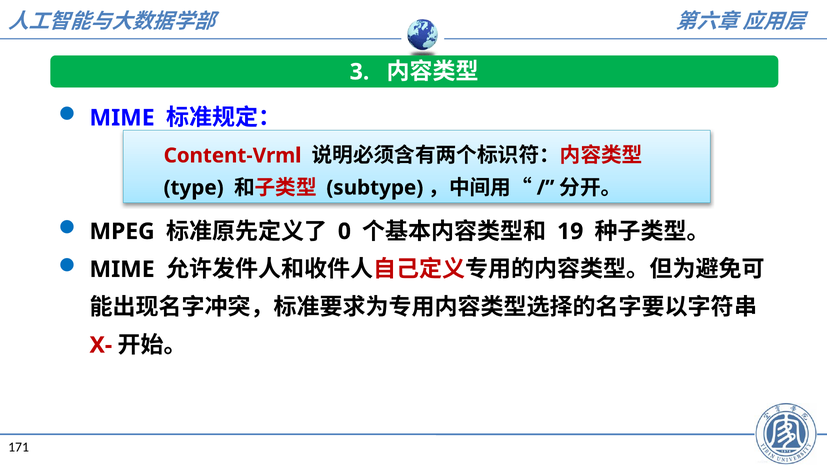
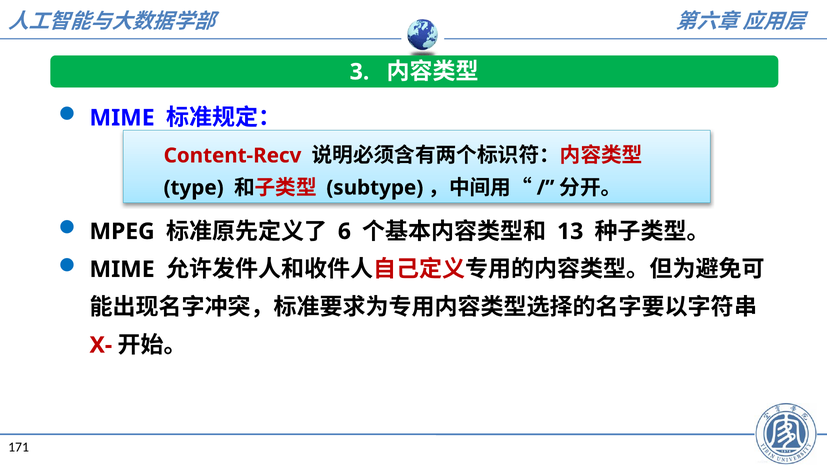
Content-Vrml: Content-Vrml -> Content-Recv (232, 156)
0: 0 -> 6 (344, 232)
19: 19 -> 13 (570, 232)
